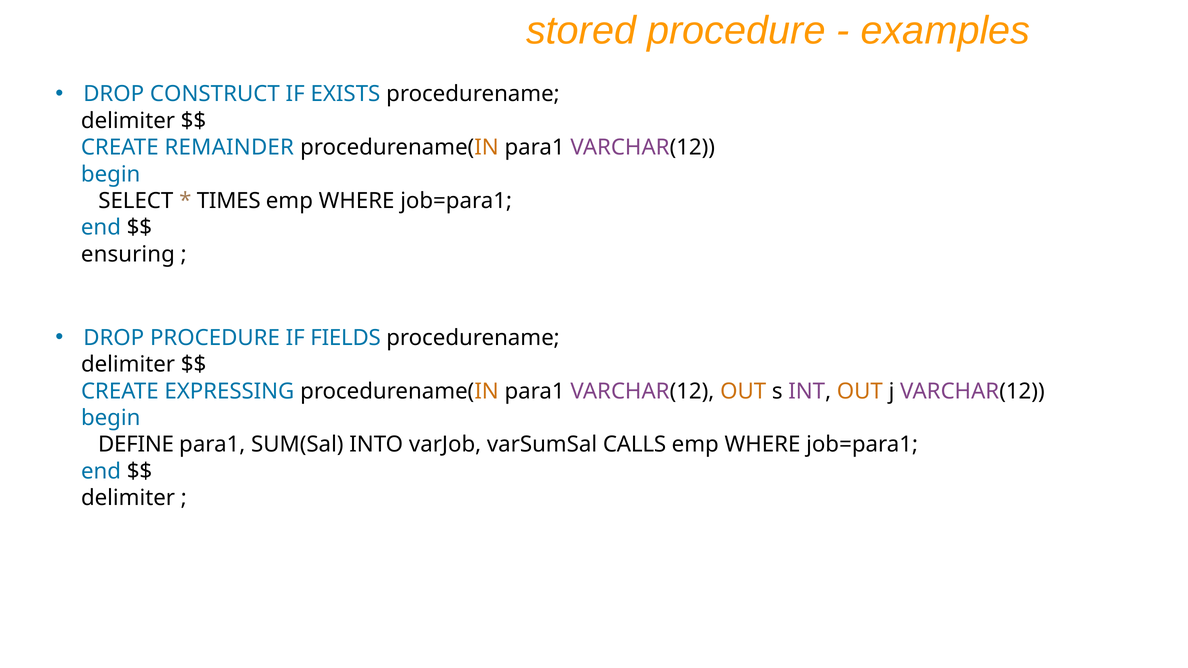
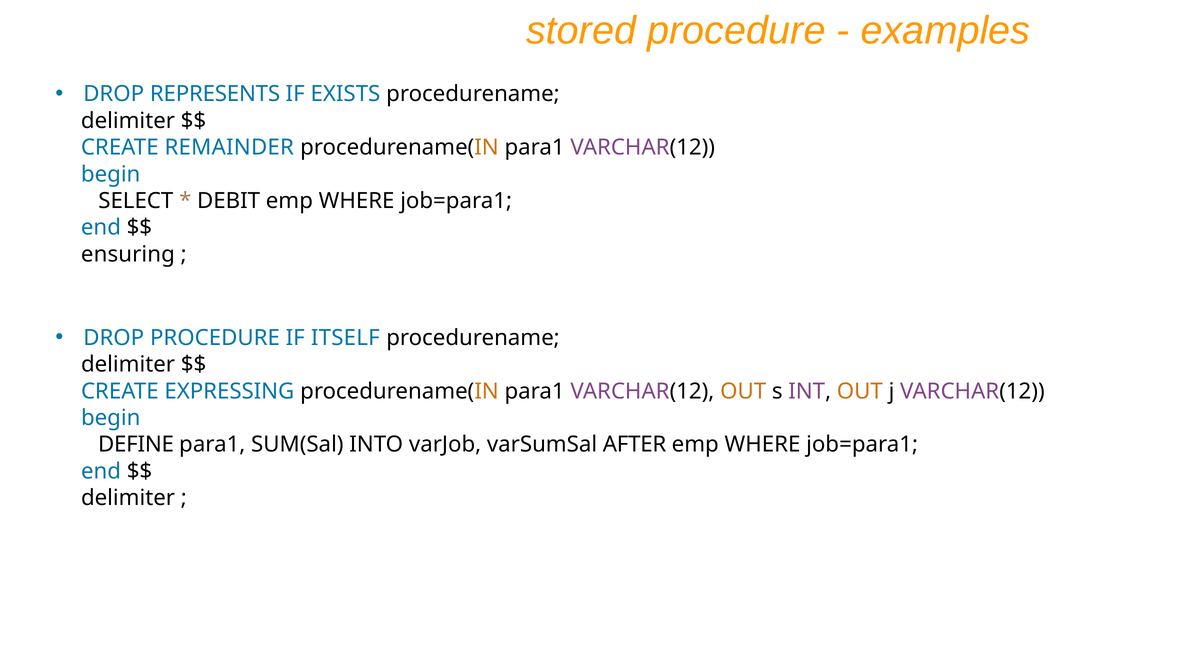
CONSTRUCT: CONSTRUCT -> REPRESENTS (215, 94)
TIMES: TIMES -> DEBIT (229, 201)
FIELDS: FIELDS -> ITSELF (345, 338)
CALLS: CALLS -> AFTER (635, 445)
